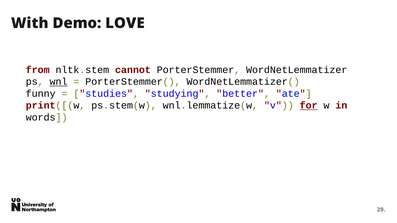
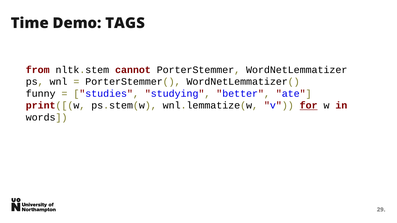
With: With -> Time (30, 23)
LOVE: LOVE -> TAGS (125, 23)
wnl underline: present -> none (59, 82)
